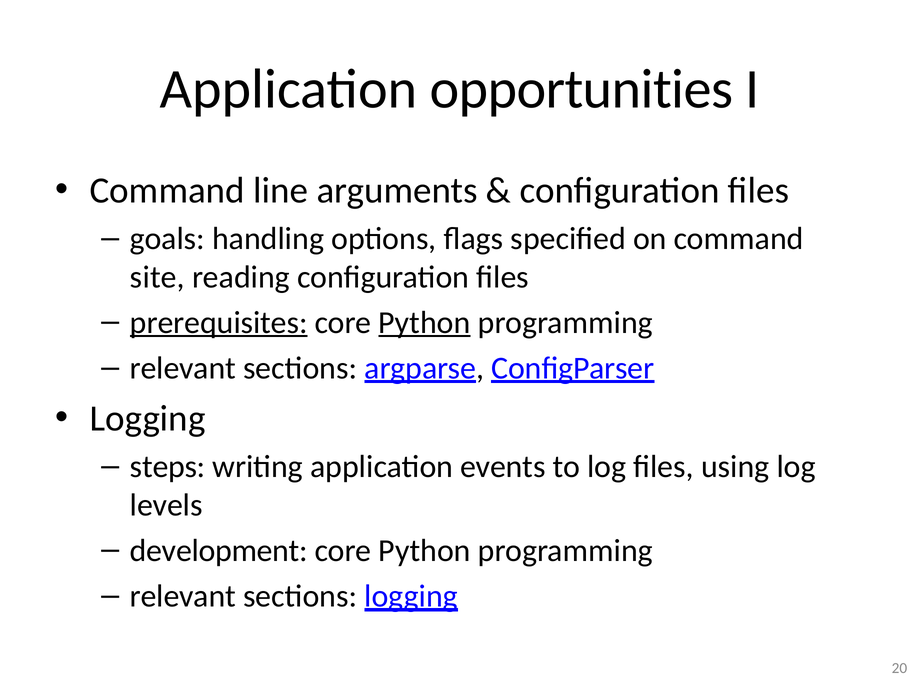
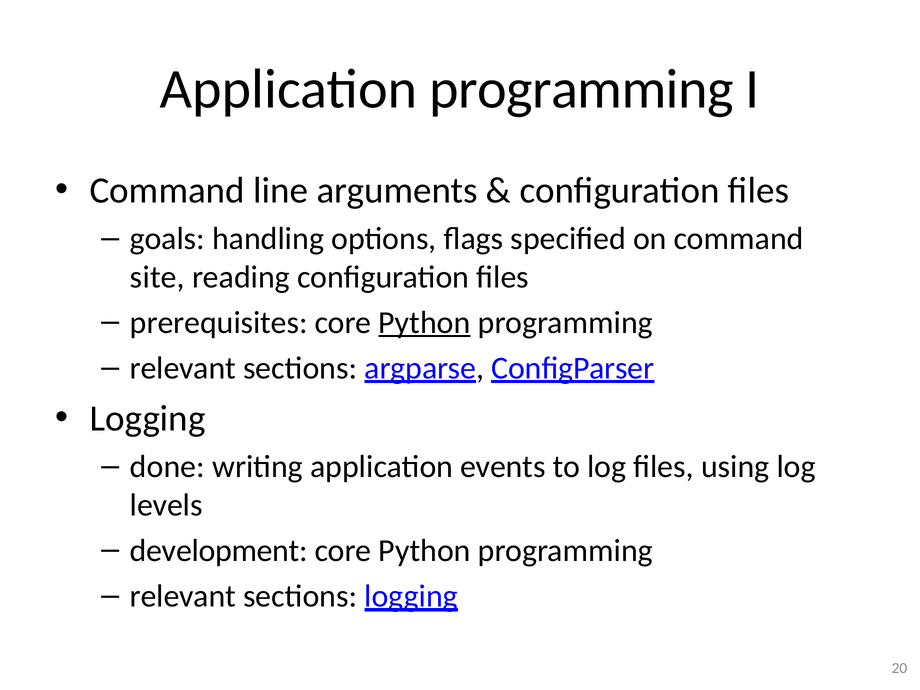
Application opportunities: opportunities -> programming (581, 89)
prerequisites underline: present -> none (219, 322)
steps: steps -> done (167, 467)
